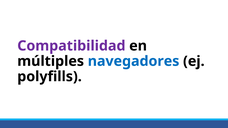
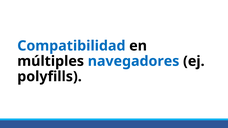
Compatibilidad colour: purple -> blue (71, 46)
